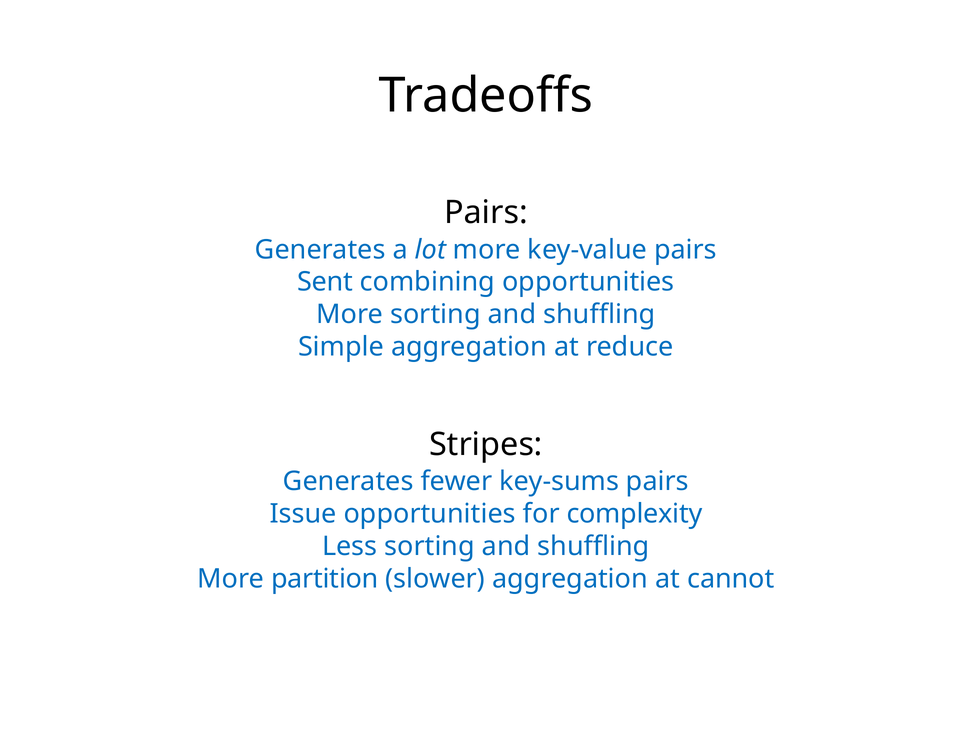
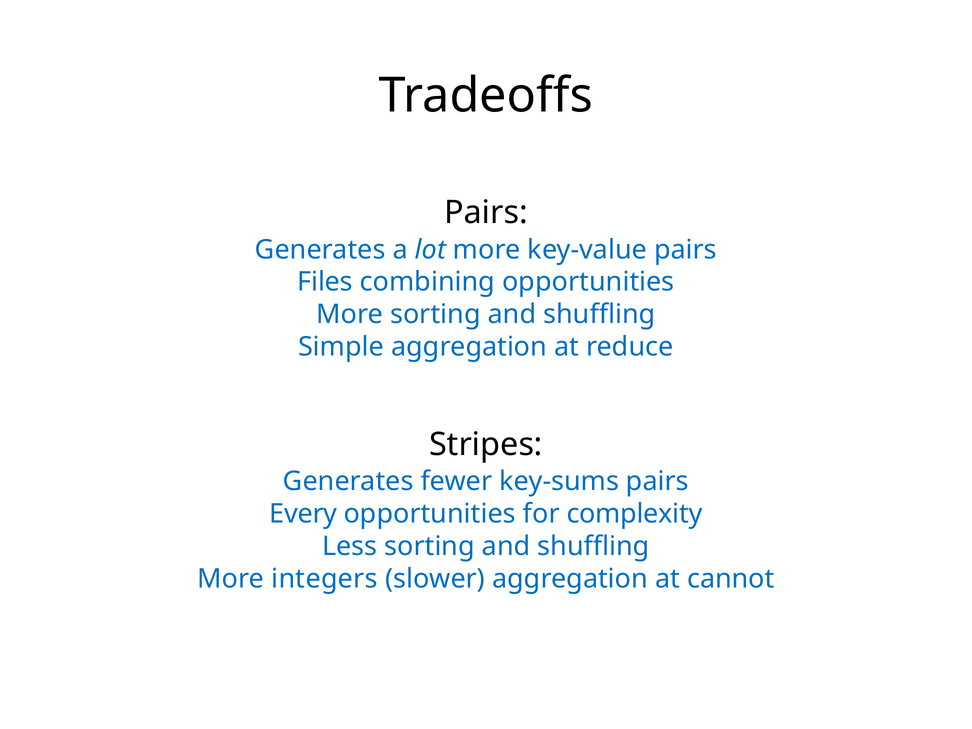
Sent: Sent -> Files (325, 282)
Issue: Issue -> Every (303, 514)
partition: partition -> integers (325, 579)
